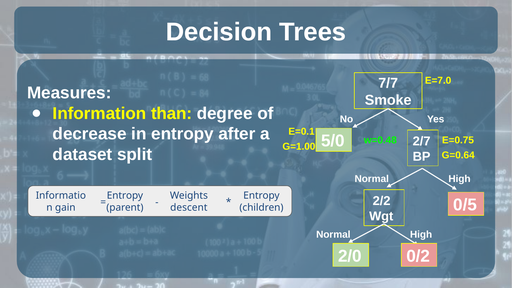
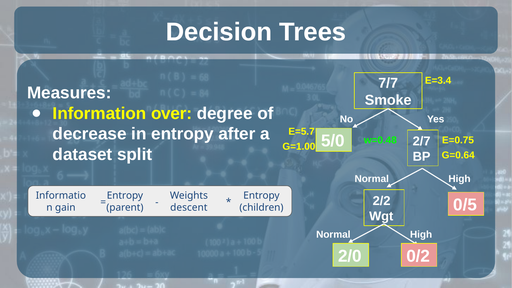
E=7.0: E=7.0 -> E=3.4 (438, 80)
than: than -> over (172, 113)
E=0.1: E=0.1 -> E=5.7 (302, 132)
